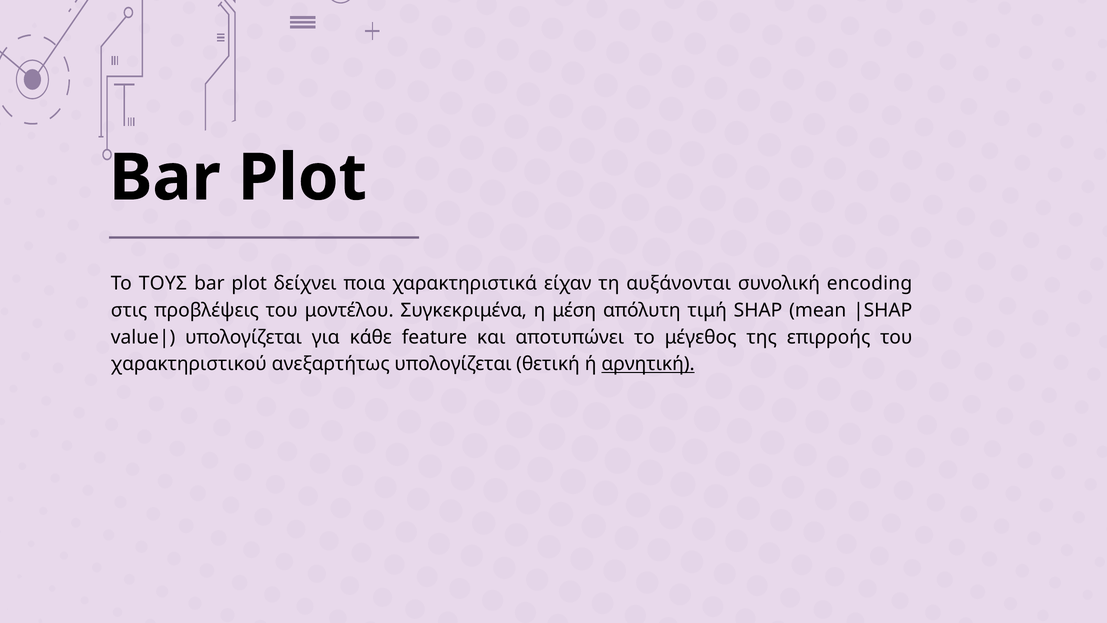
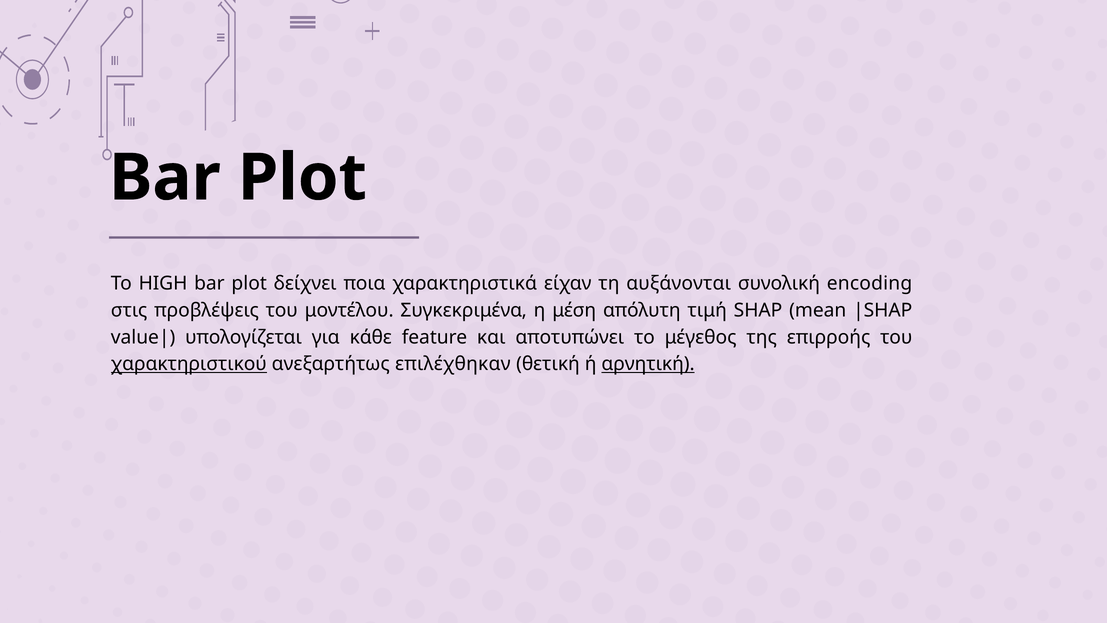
ΤΟΥΣ: ΤΟΥΣ -> HIGH (163, 283)
χαρακτηριστικού underline: none -> present (189, 364)
ανεξαρτήτως υπολογίζεται: υπολογίζεται -> επιλέχθηκαν (453, 364)
